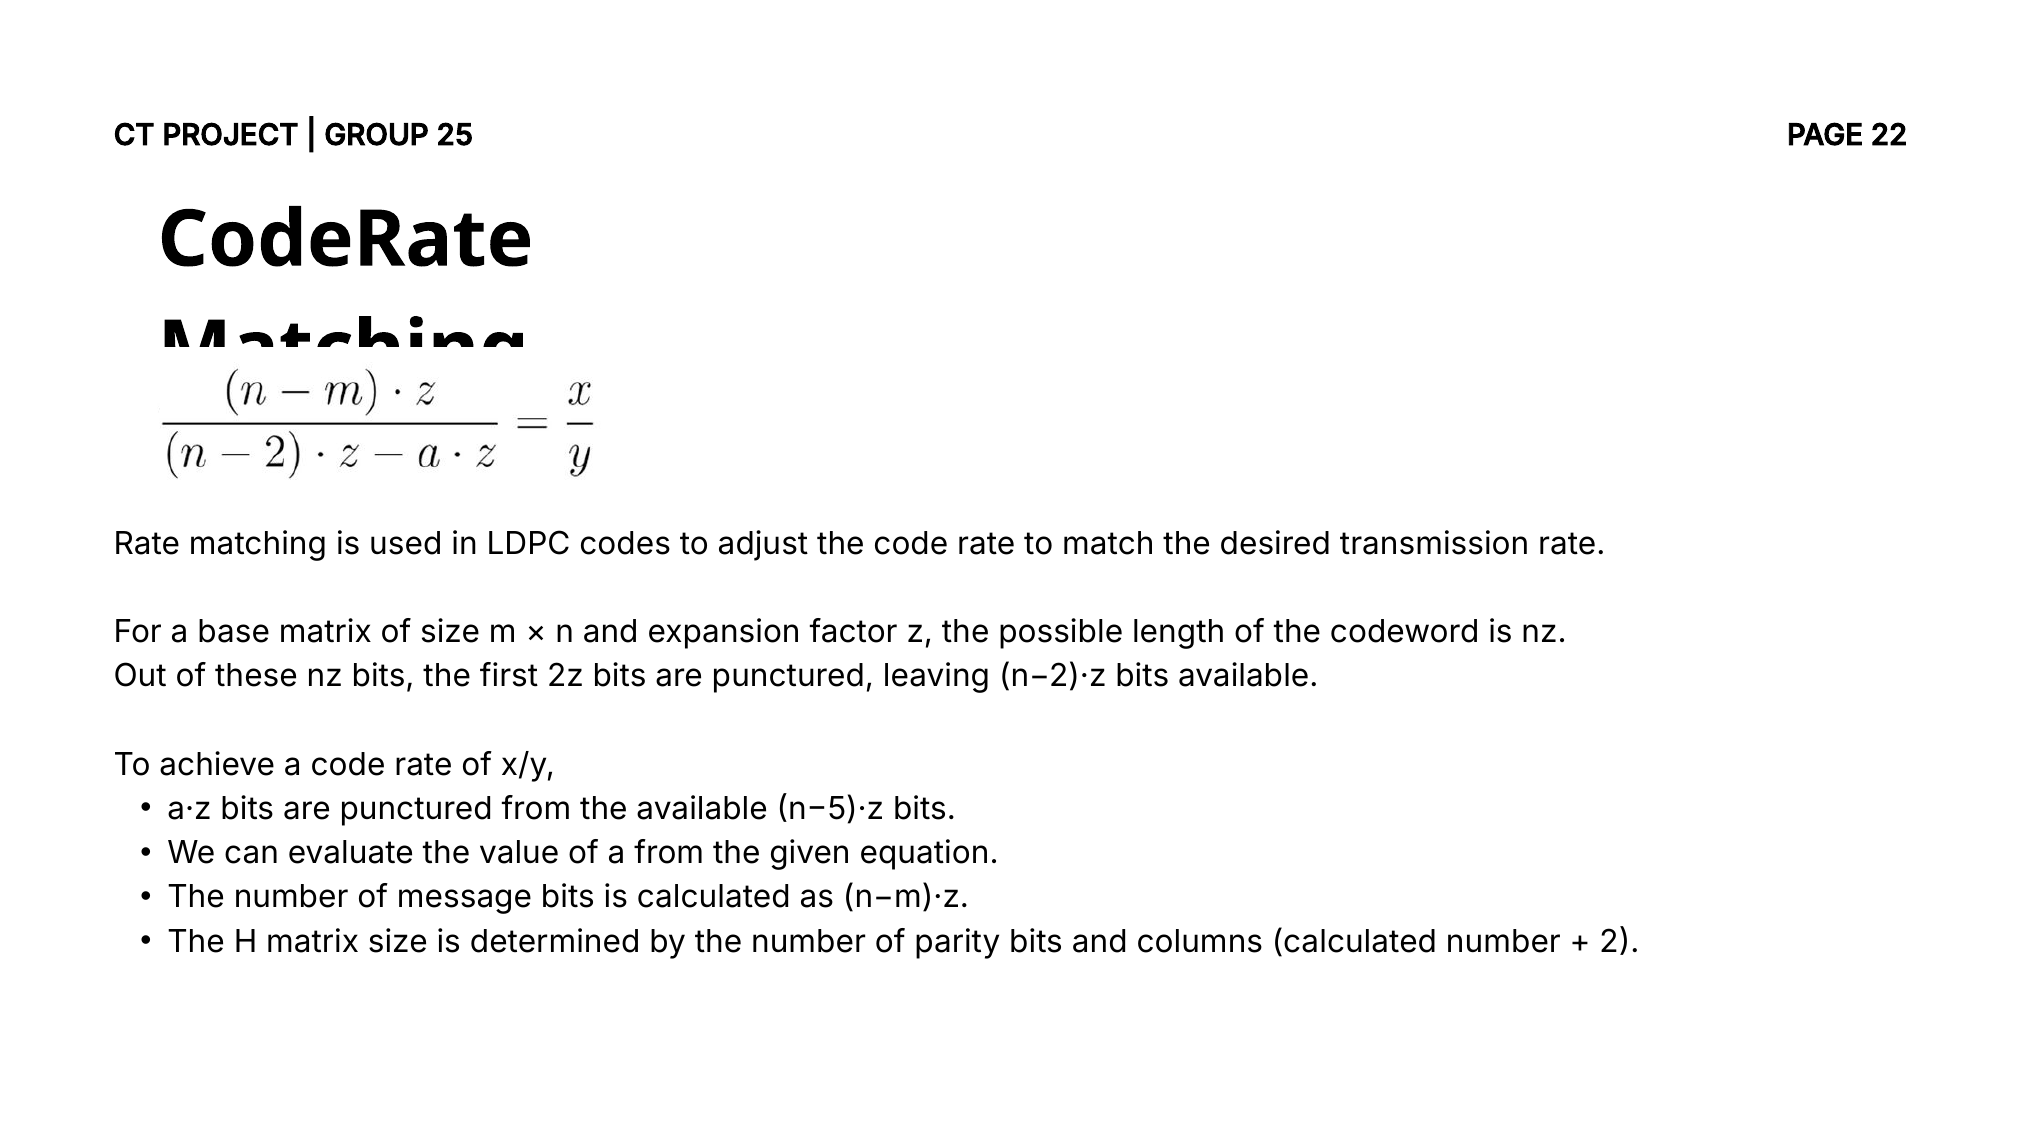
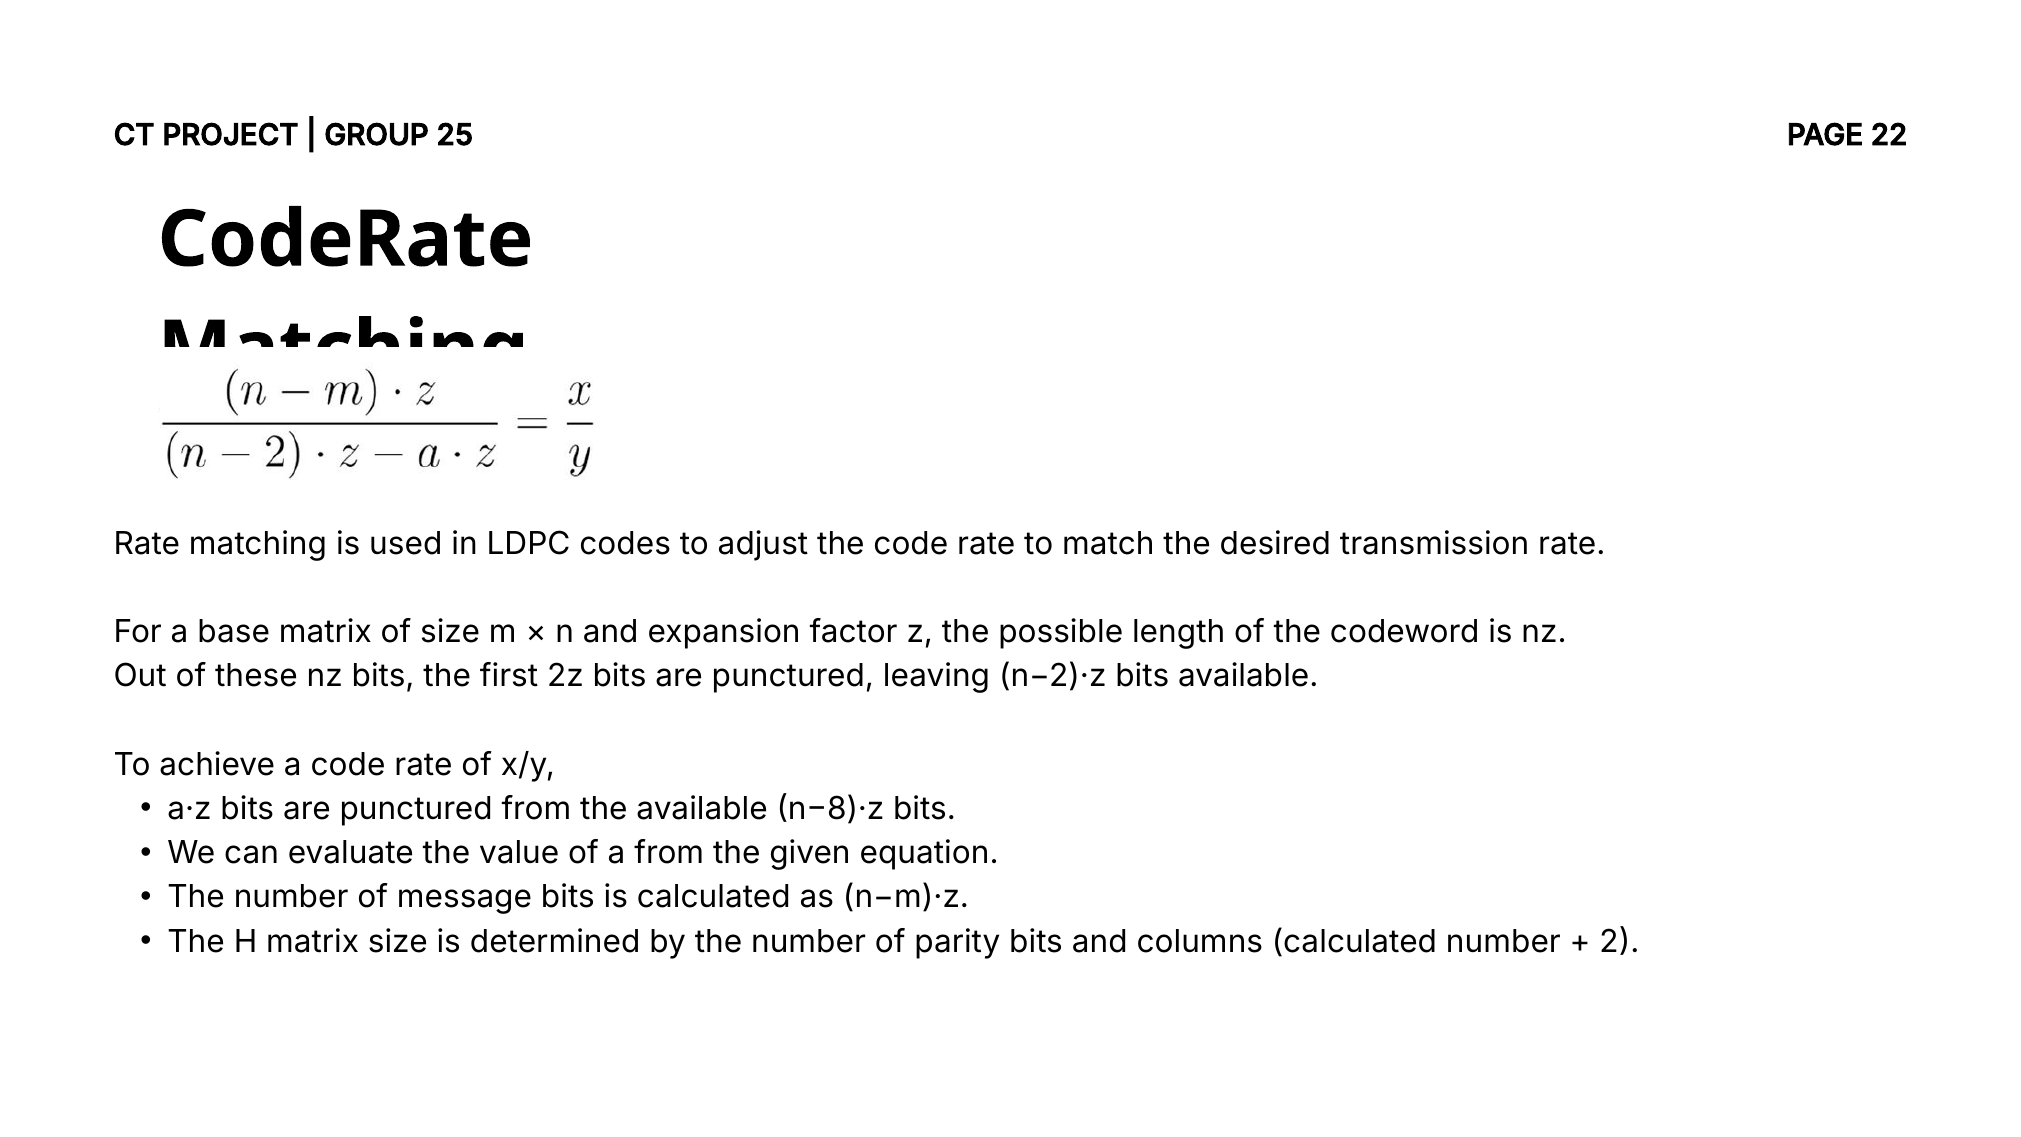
n−5)·z: n−5)·z -> n−8)·z (830, 809)
